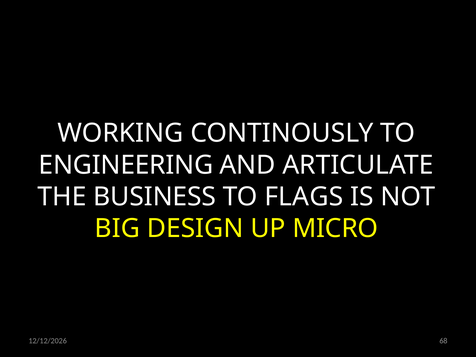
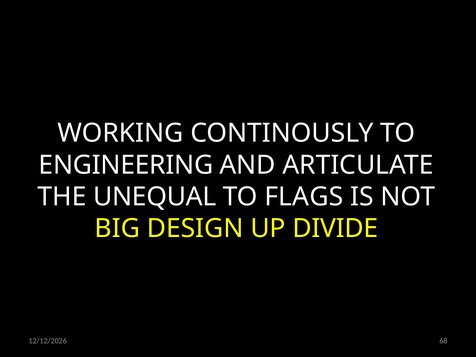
BUSINESS: BUSINESS -> UNEQUAL (155, 197)
MICRO: MICRO -> DIVIDE (335, 228)
